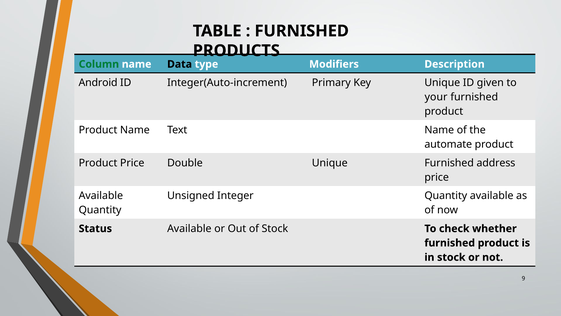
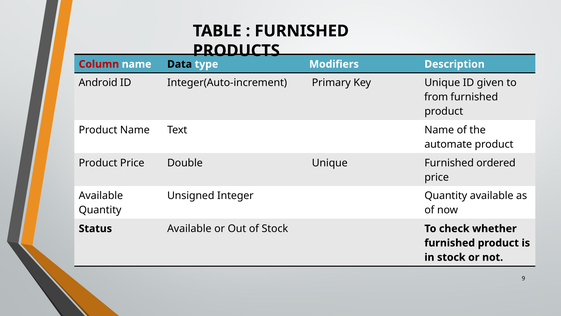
Column colour: green -> red (99, 64)
your: your -> from (436, 97)
address: address -> ordered (496, 163)
